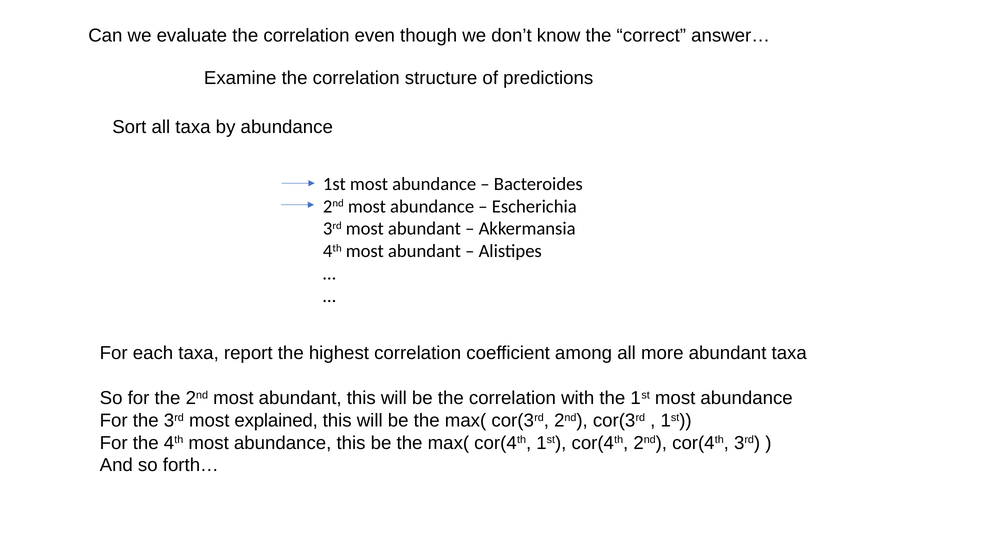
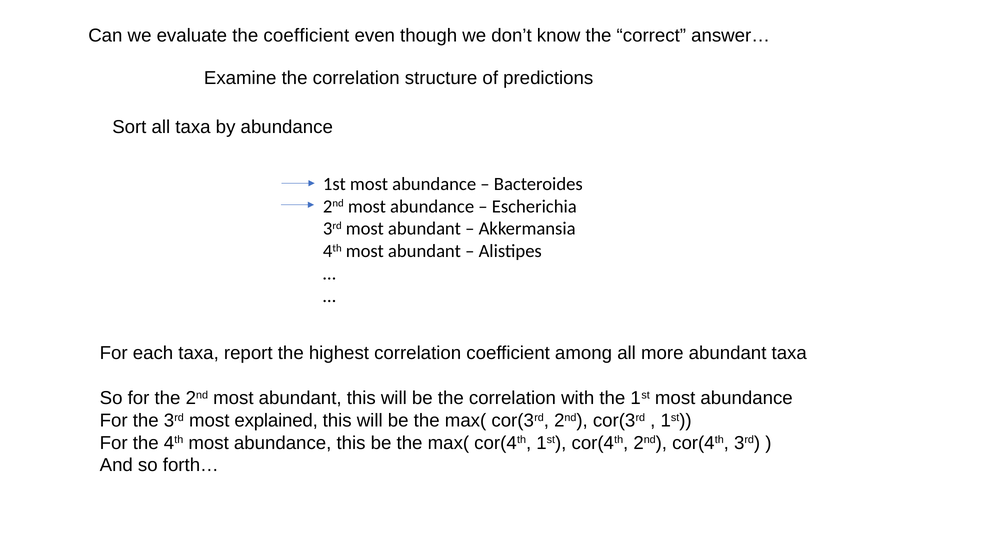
evaluate the correlation: correlation -> coefficient (306, 35)
